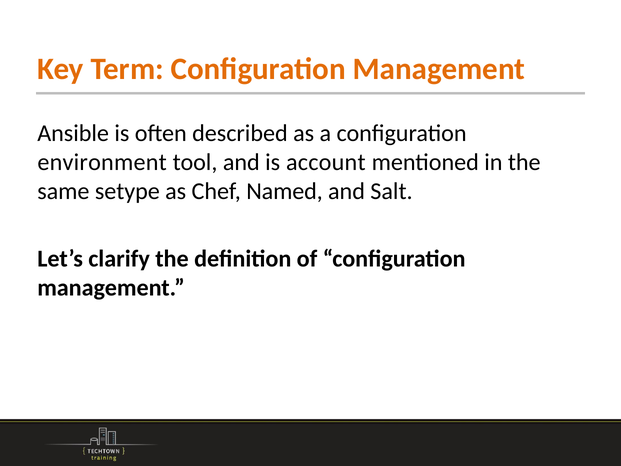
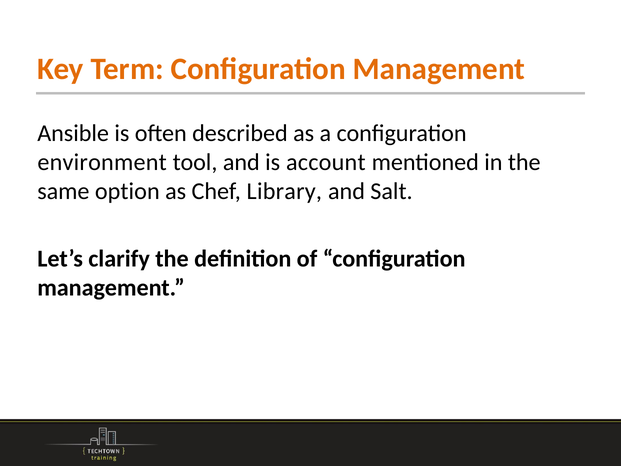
setype: setype -> option (127, 191)
Named: Named -> Library (284, 191)
